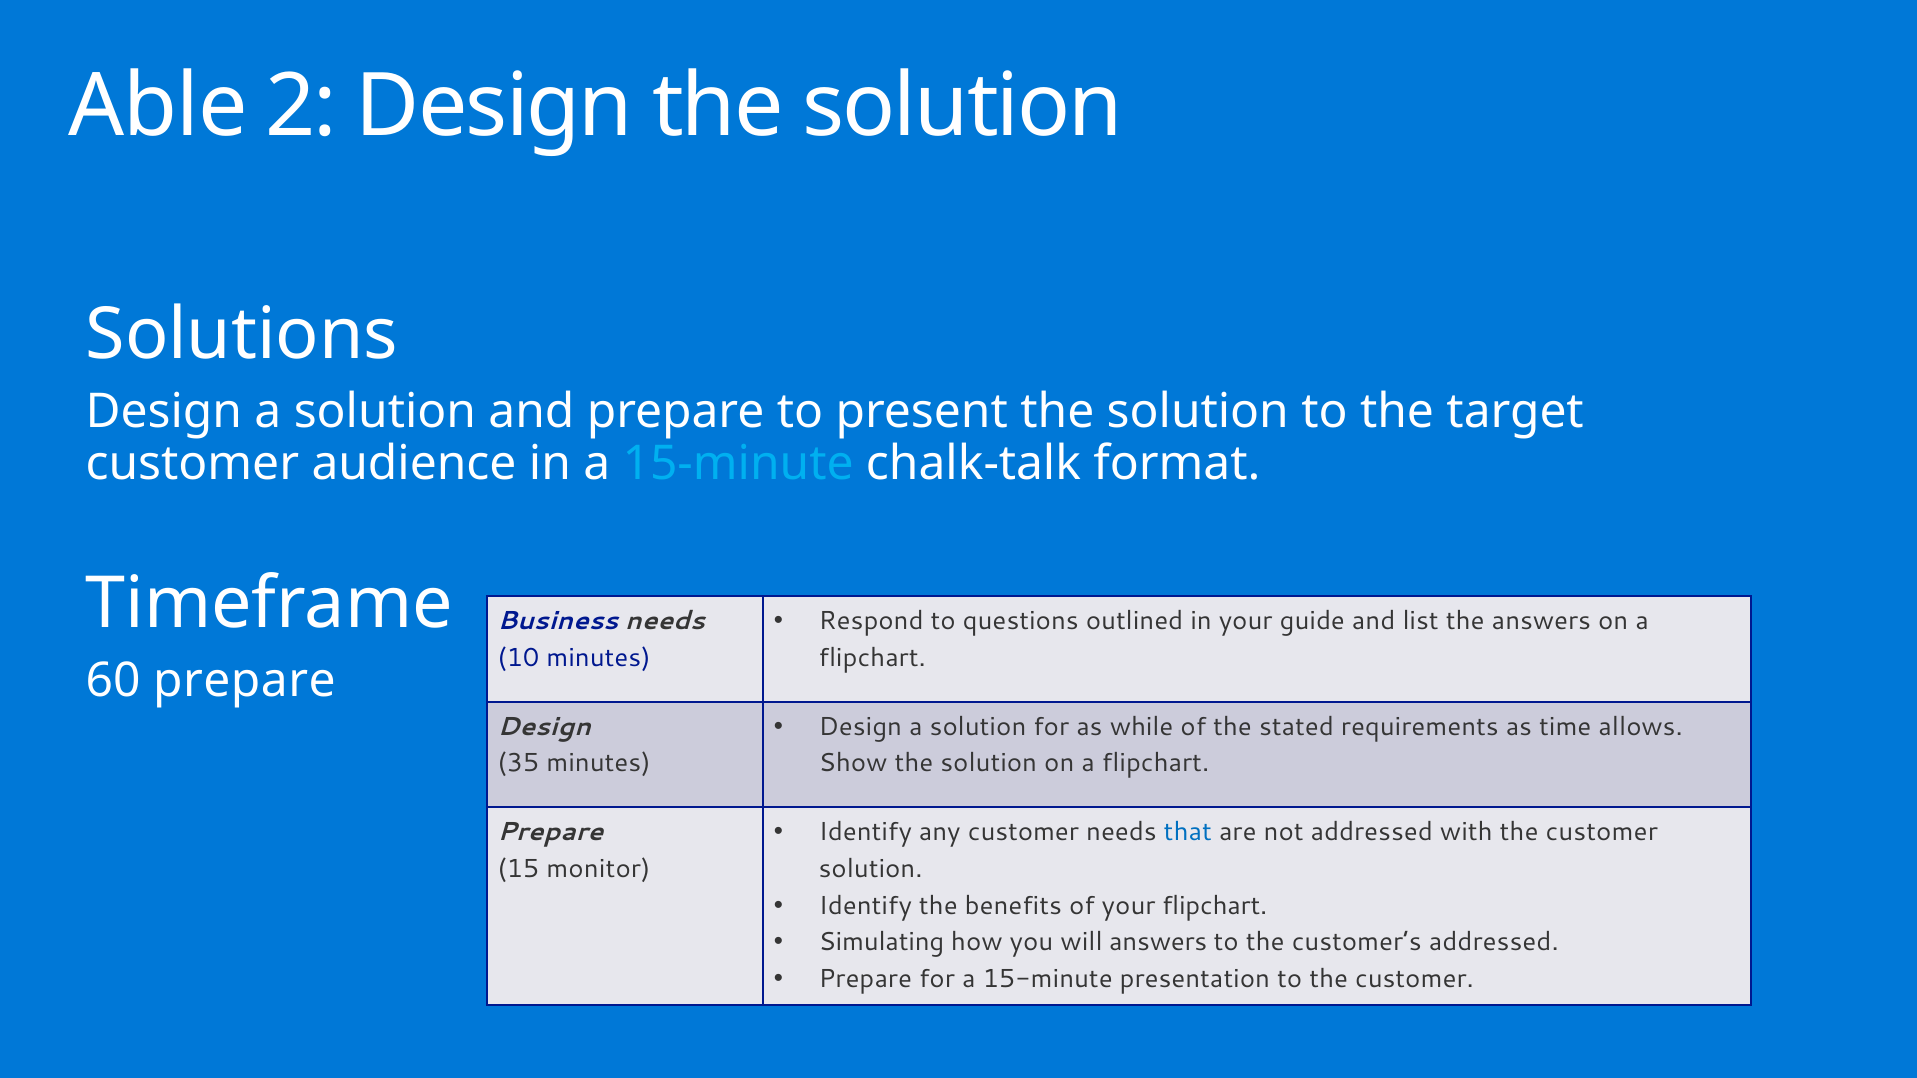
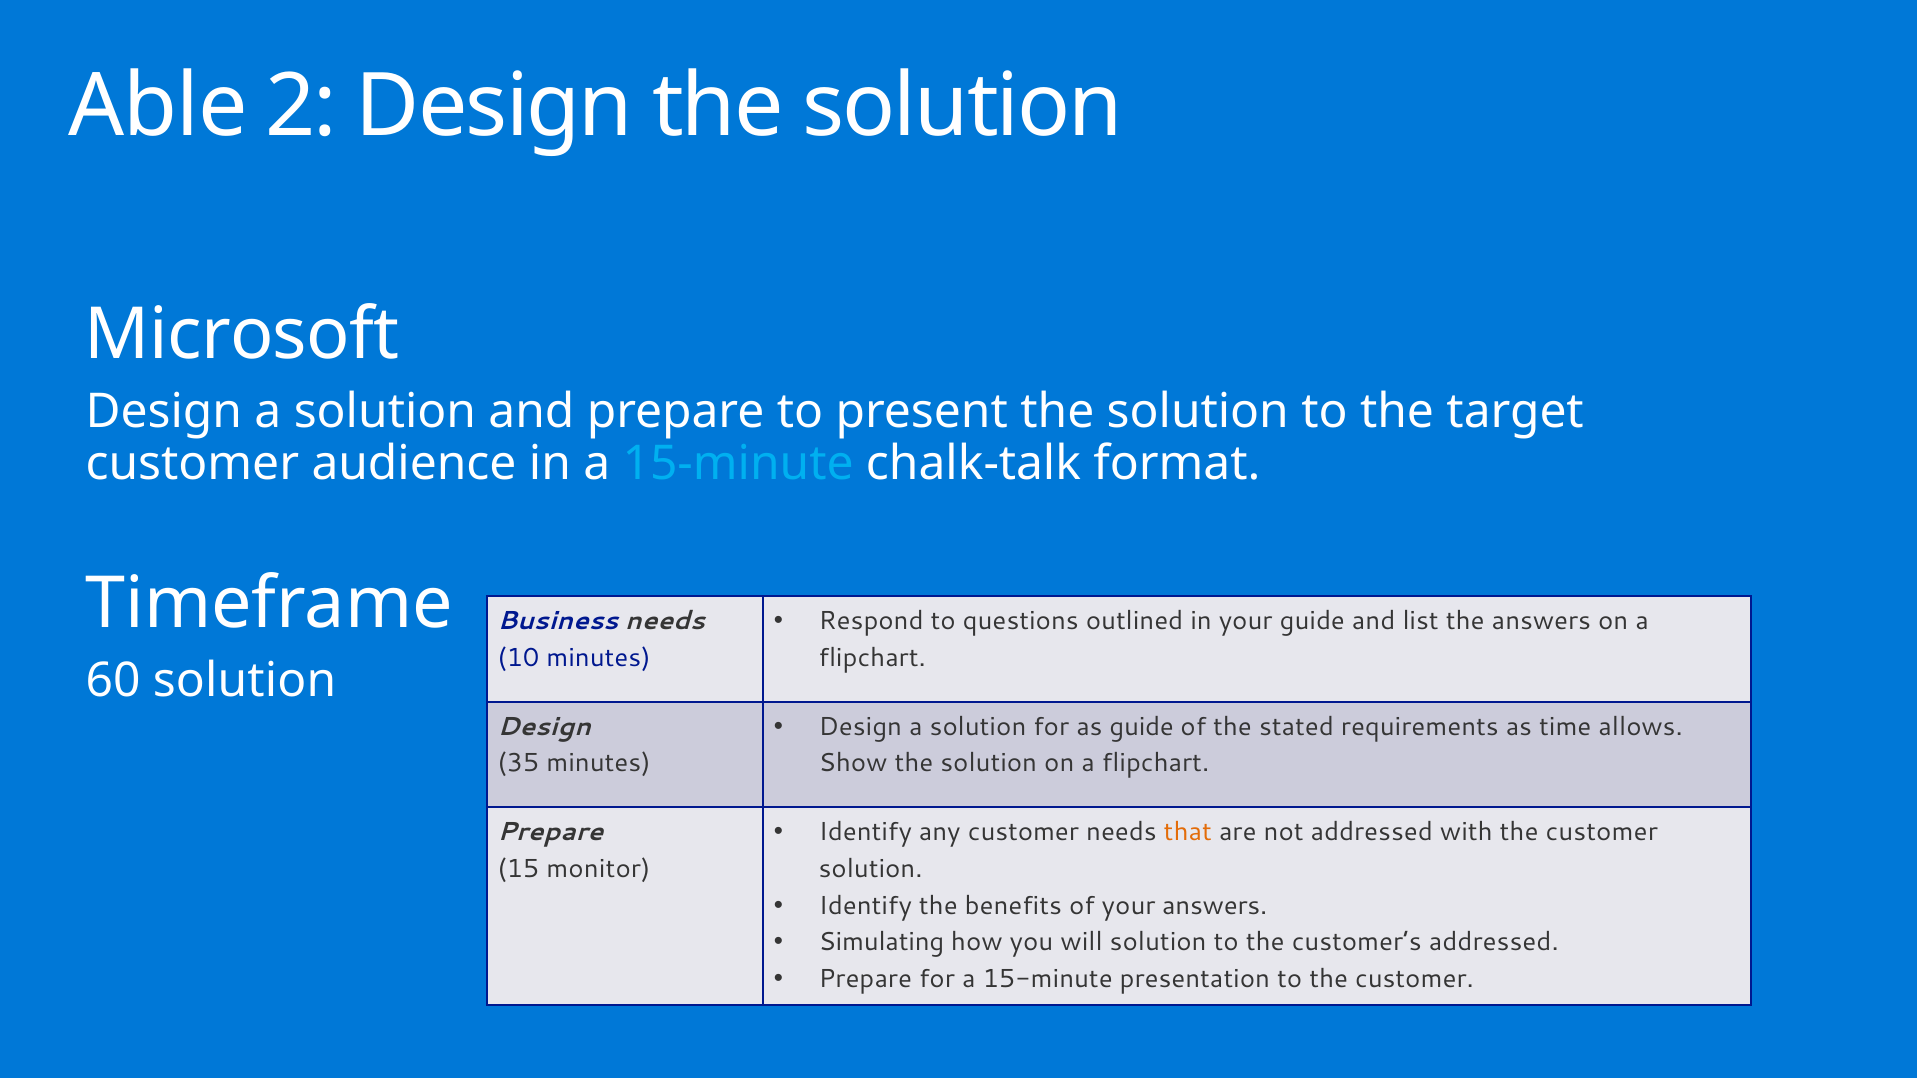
Solutions: Solutions -> Microsoft (242, 335)
60 prepare: prepare -> solution (245, 681)
as while: while -> guide (1142, 727)
that colour: blue -> orange (1188, 833)
your flipchart: flipchart -> answers (1215, 906)
will answers: answers -> solution (1158, 943)
